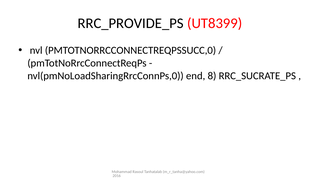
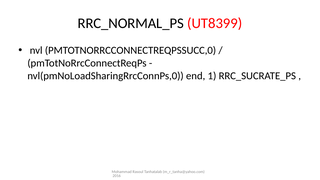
RRC_PROVIDE_PS: RRC_PROVIDE_PS -> RRC_NORMAL_PS (131, 23)
8: 8 -> 1 (212, 76)
